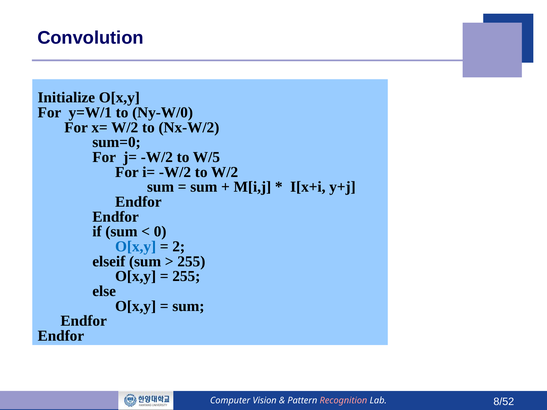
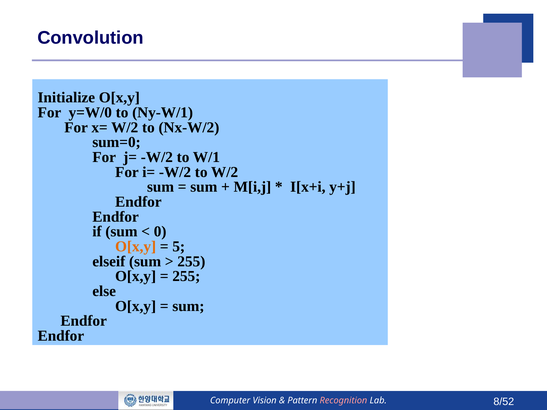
y=W/1: y=W/1 -> y=W/0 (90, 113)
Ny-W/0: Ny-W/0 -> Ny-W/1 (163, 113)
W/5: W/5 -> W/1 (206, 157)
O[x,y colour: blue -> orange (136, 247)
2: 2 -> 5 (179, 247)
